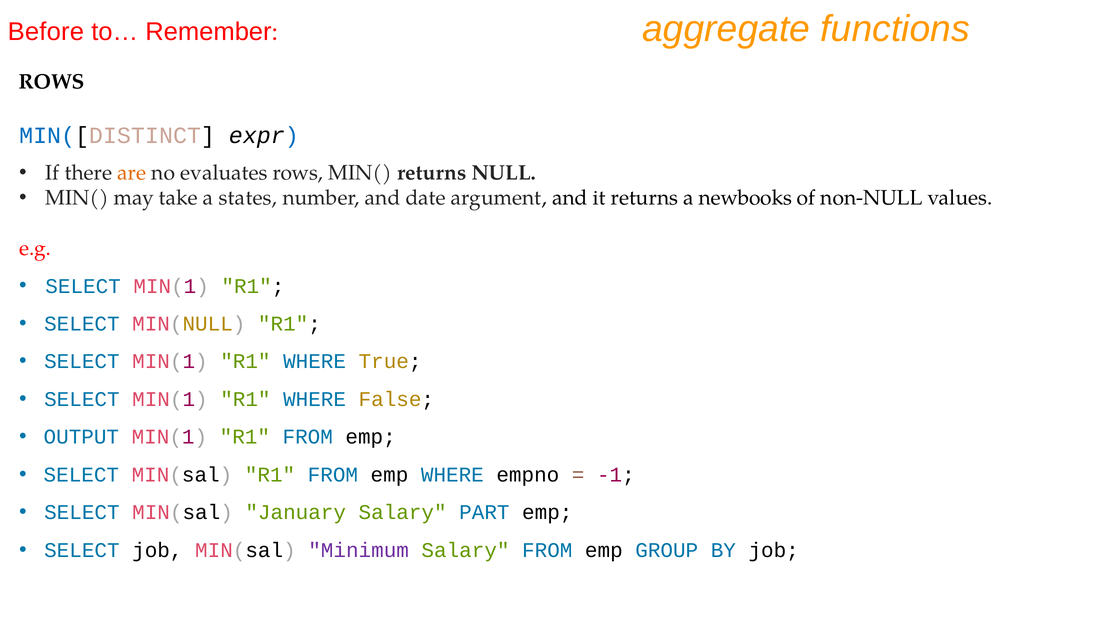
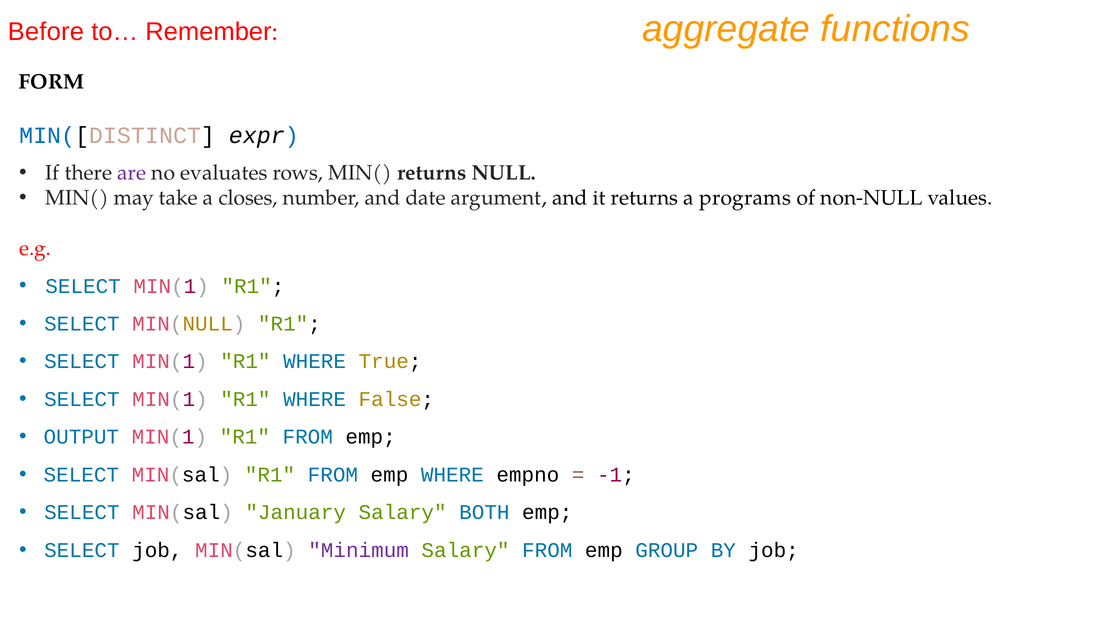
ROWS: ROWS -> FORM (51, 82)
are colour: orange -> purple (132, 173)
states: states -> closes (248, 198)
newbooks: newbooks -> programs (745, 198)
PART: PART -> BOTH (484, 512)
